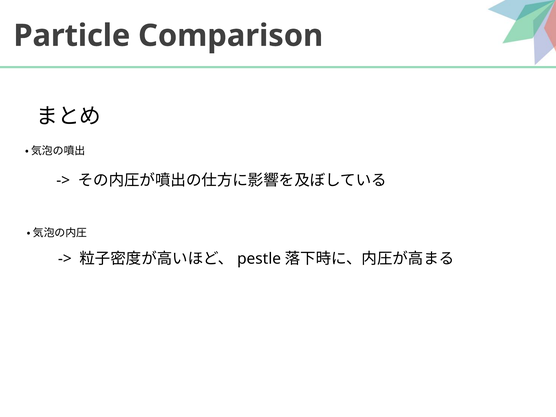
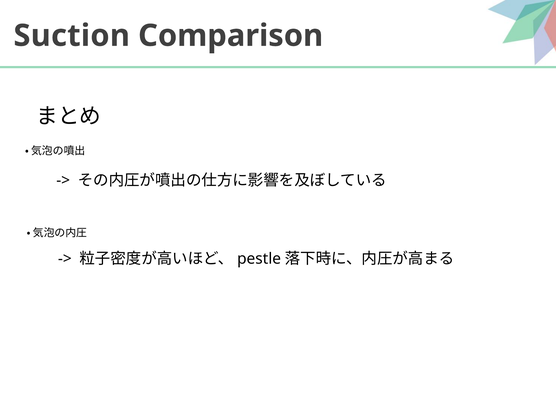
Particle: Particle -> Suction (72, 36)
